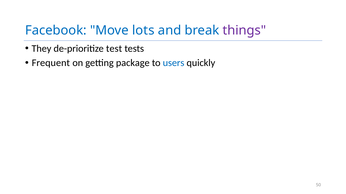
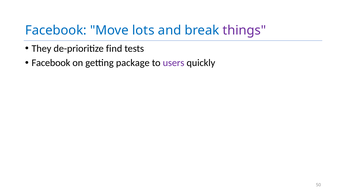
test: test -> find (114, 49)
Frequent: Frequent -> Facebook (51, 63)
users colour: blue -> purple (174, 63)
